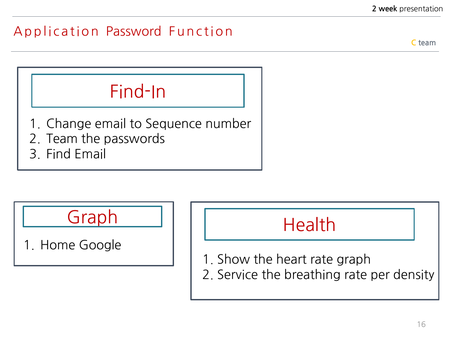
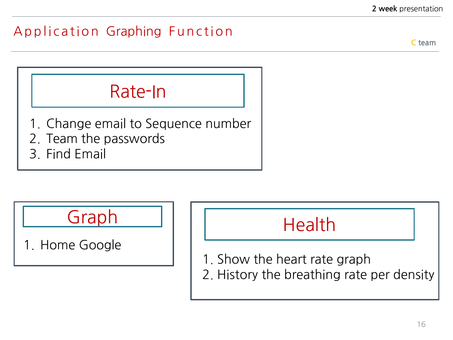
Password: Password -> Graphing (134, 32)
Find-In: Find-In -> Rate-In (138, 92)
Service: Service -> History (238, 275)
